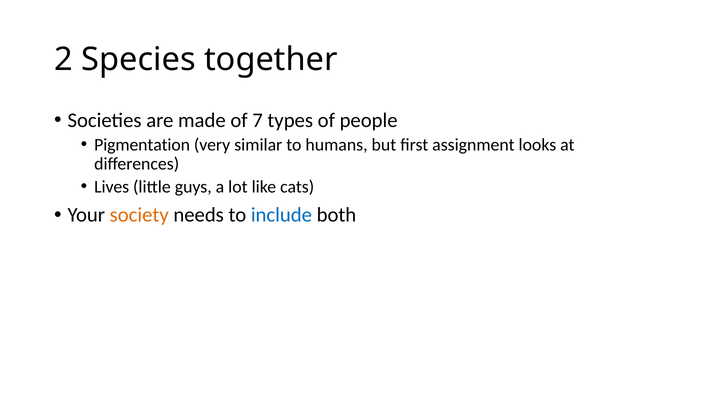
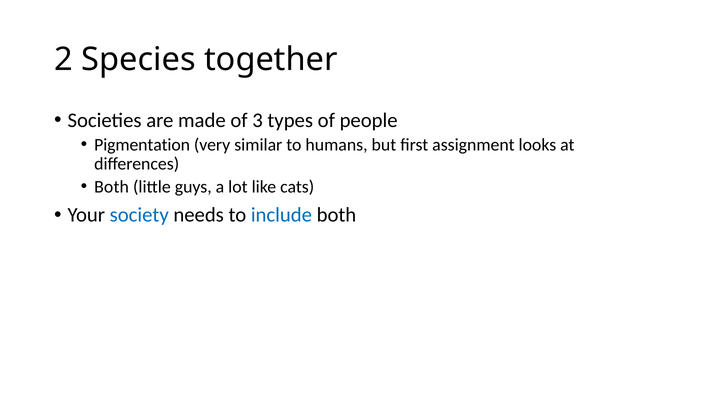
7: 7 -> 3 (258, 120)
Lives: Lives -> Both (112, 187)
society colour: orange -> blue (139, 215)
